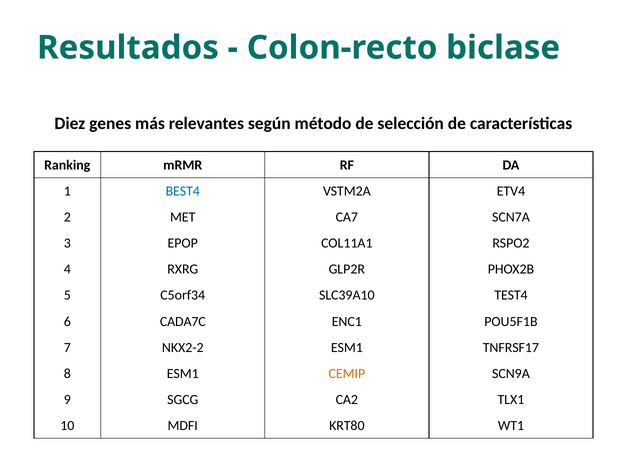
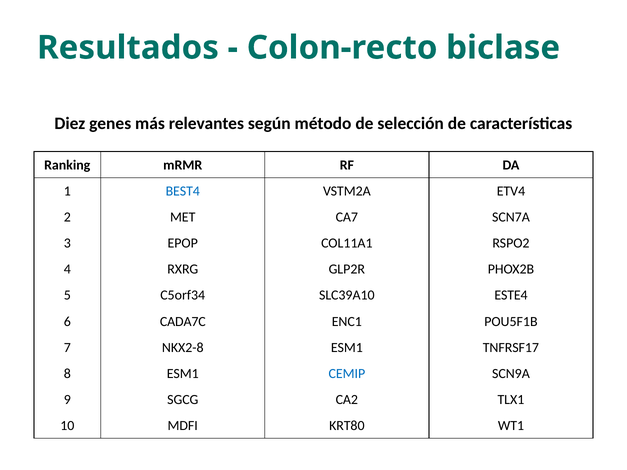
TEST4: TEST4 -> ESTE4 (511, 296)
NKX2-2: NKX2-2 -> NKX2-8 (183, 348)
CEMIP colour: orange -> blue (347, 374)
